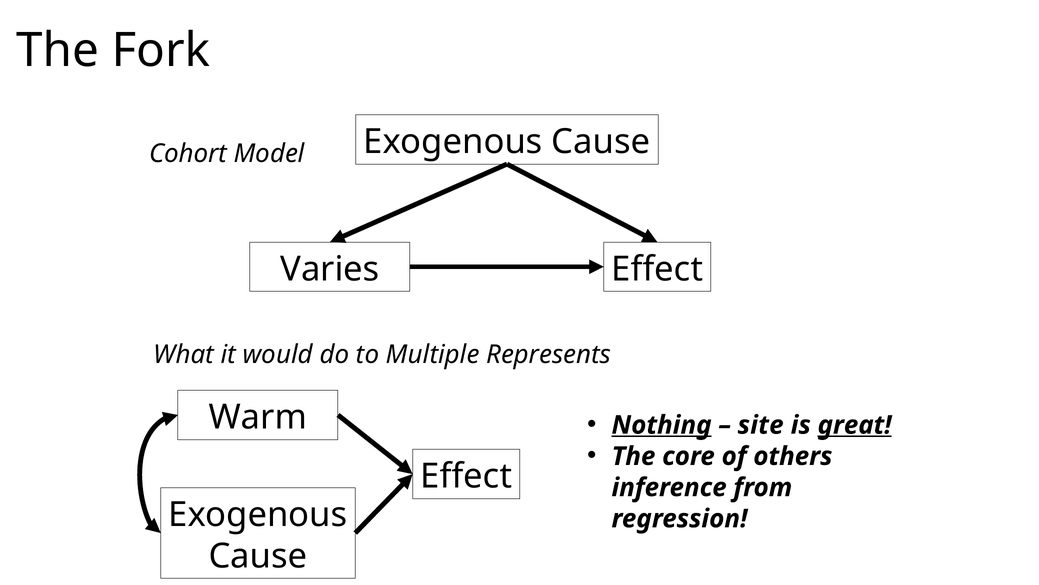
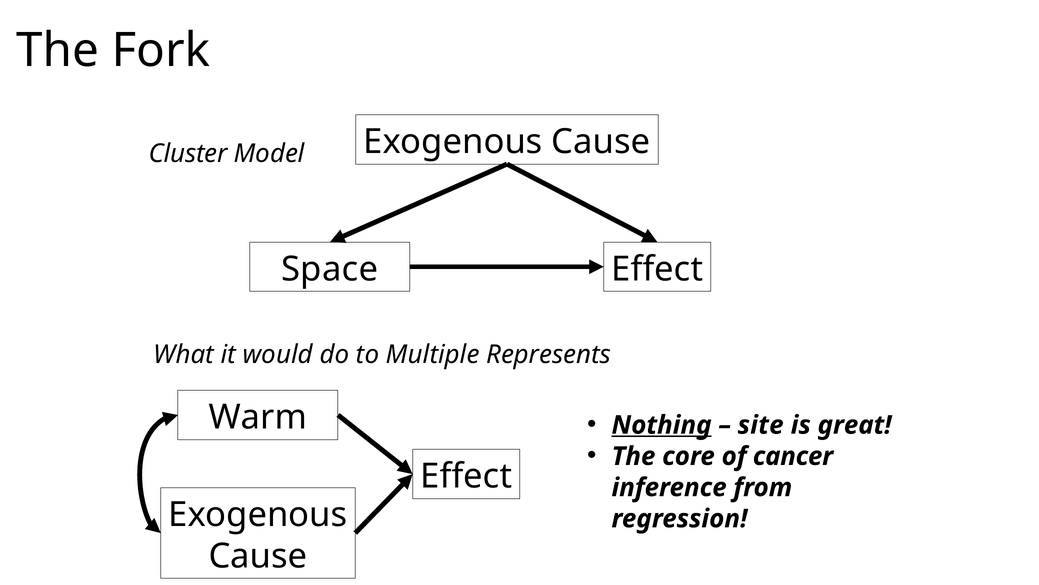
Cohort: Cohort -> Cluster (188, 154)
Varies: Varies -> Space (330, 269)
great underline: present -> none (855, 425)
others: others -> cancer (793, 456)
